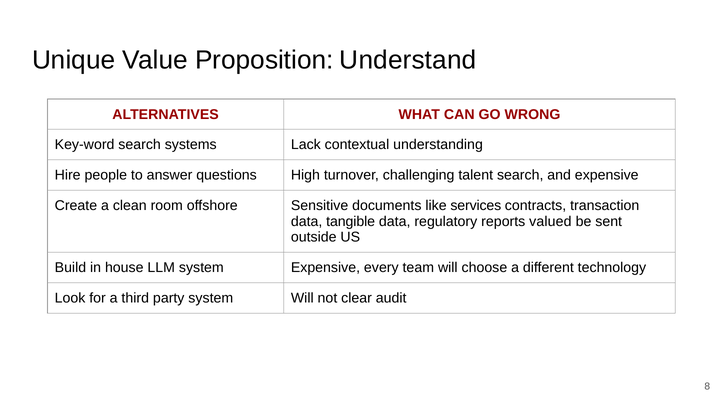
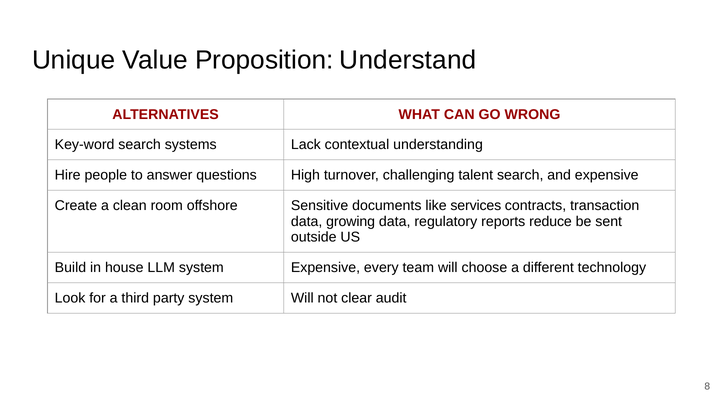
tangible: tangible -> growing (351, 221)
valued: valued -> reduce (551, 221)
